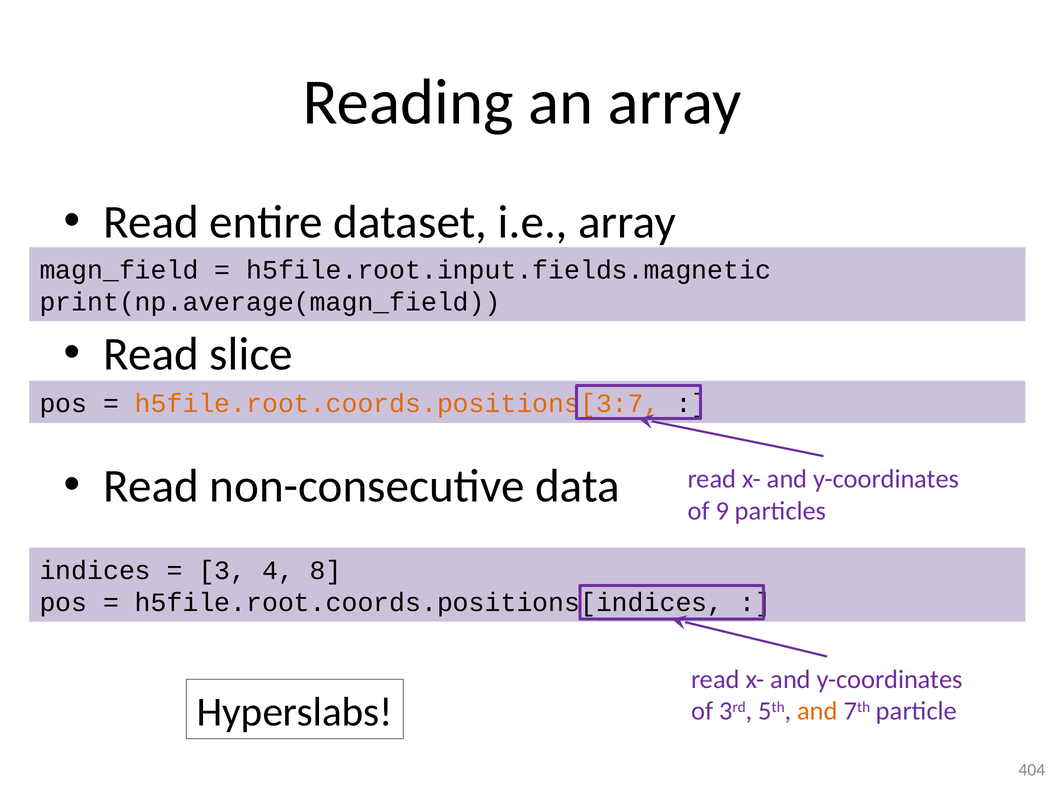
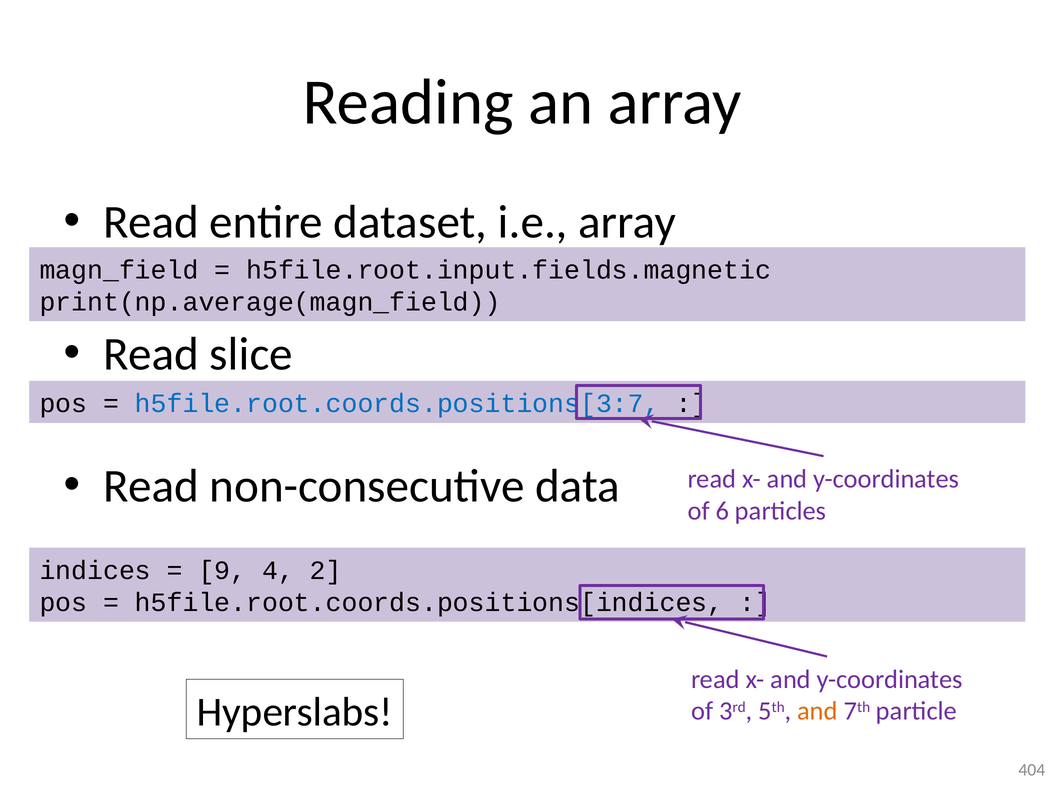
h5file.root.coords.positions[3:7 colour: orange -> blue (397, 404)
9: 9 -> 6 (722, 511)
3: 3 -> 9 (222, 571)
8: 8 -> 2 (326, 571)
